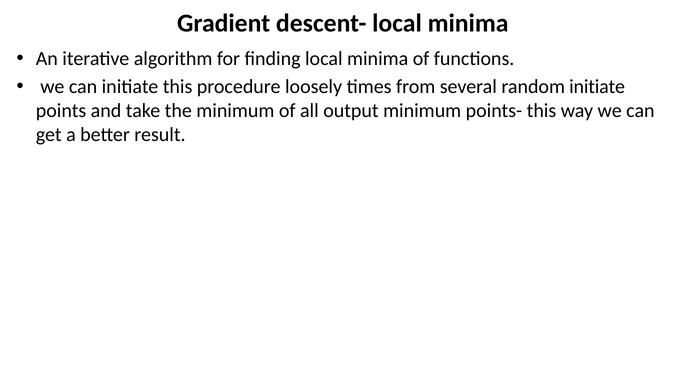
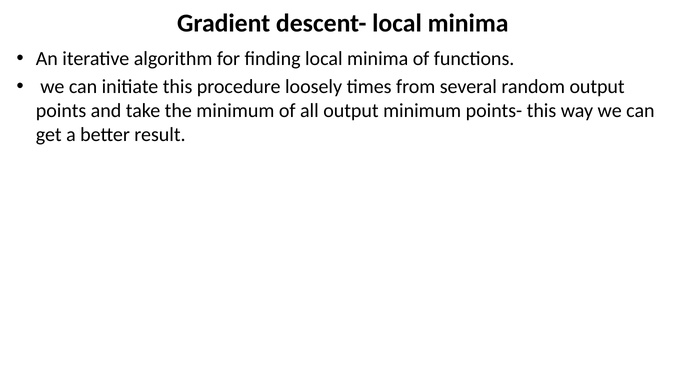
random initiate: initiate -> output (597, 87)
